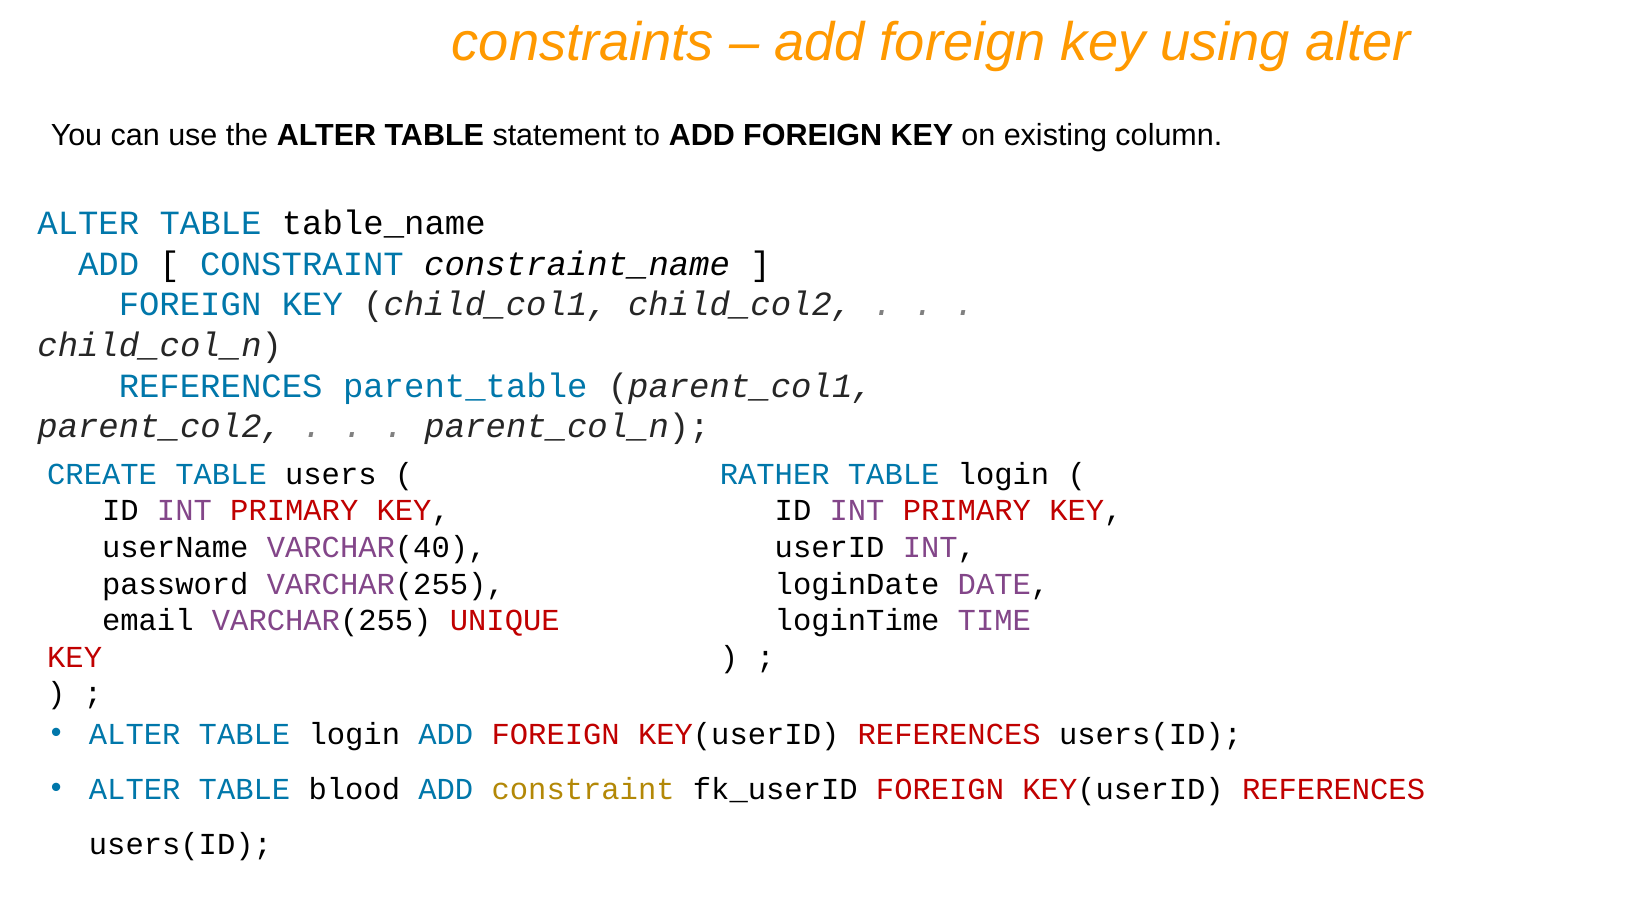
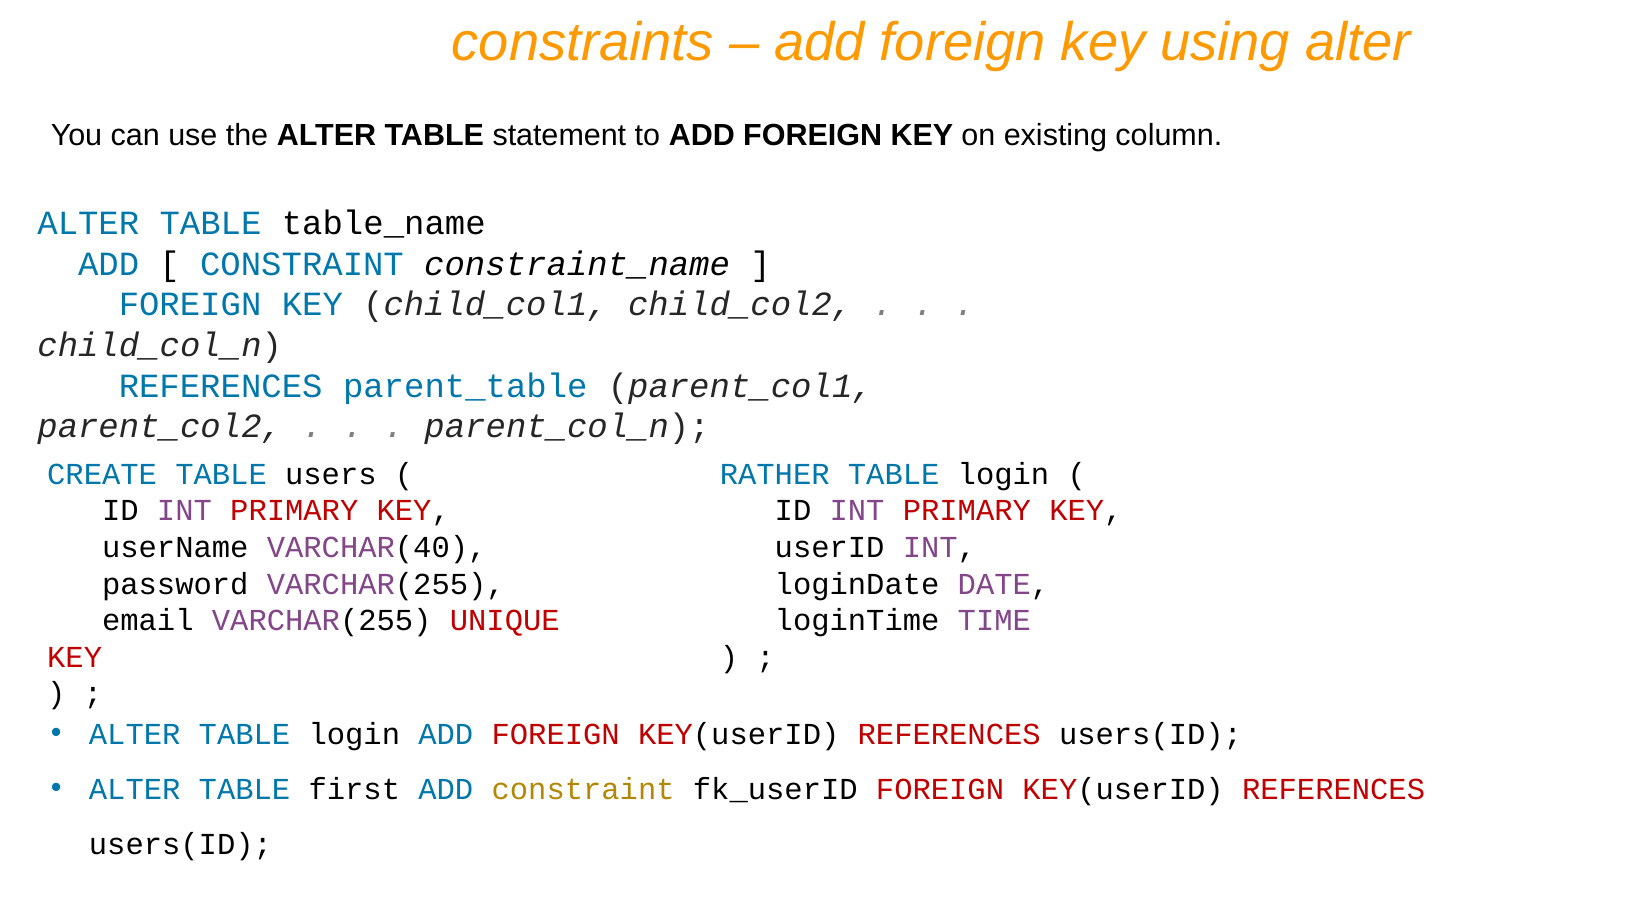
blood: blood -> first (354, 789)
